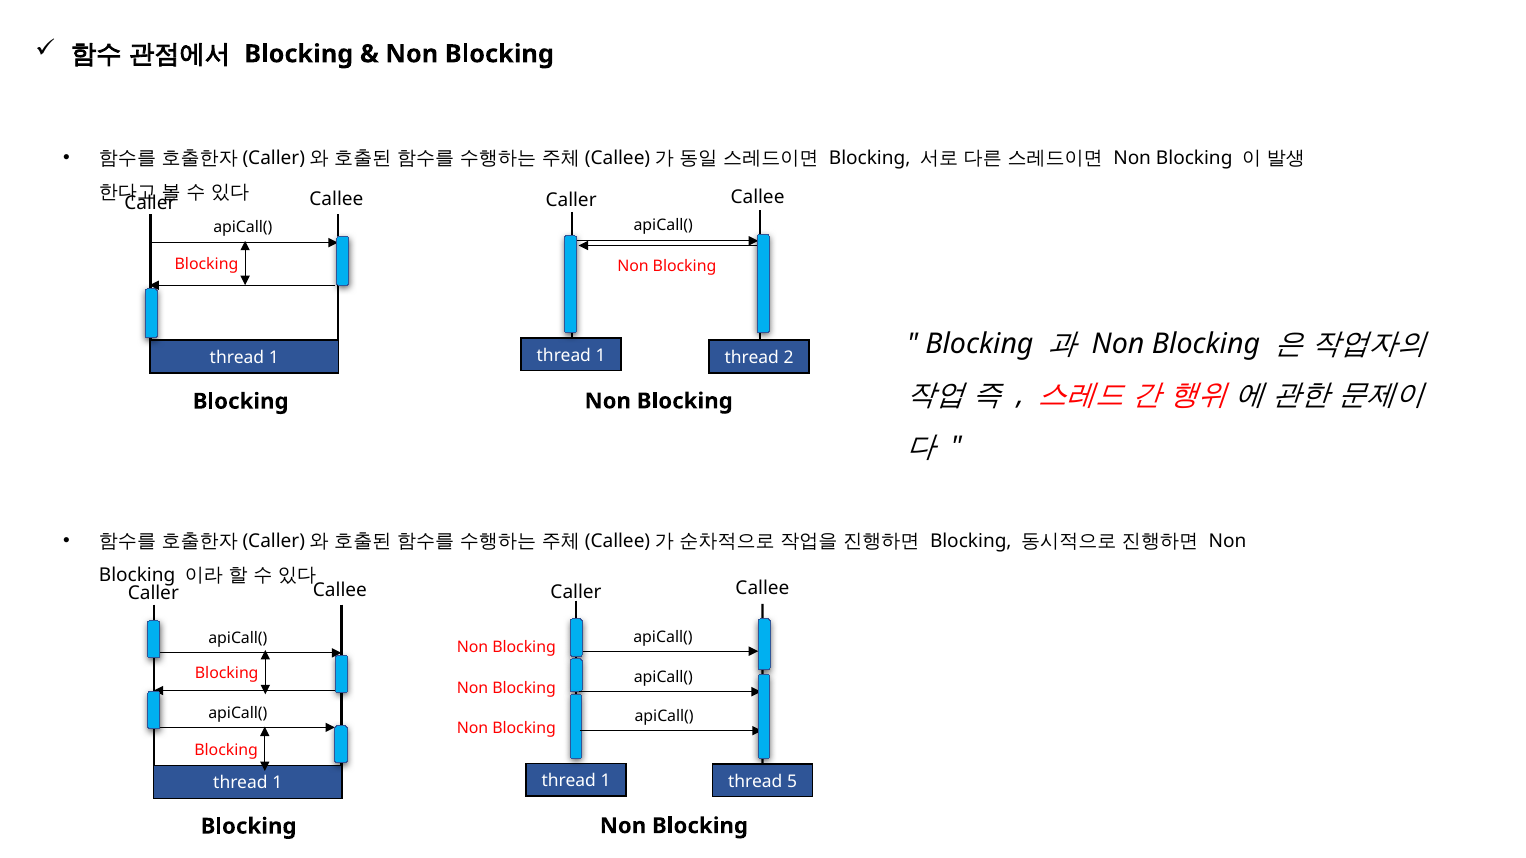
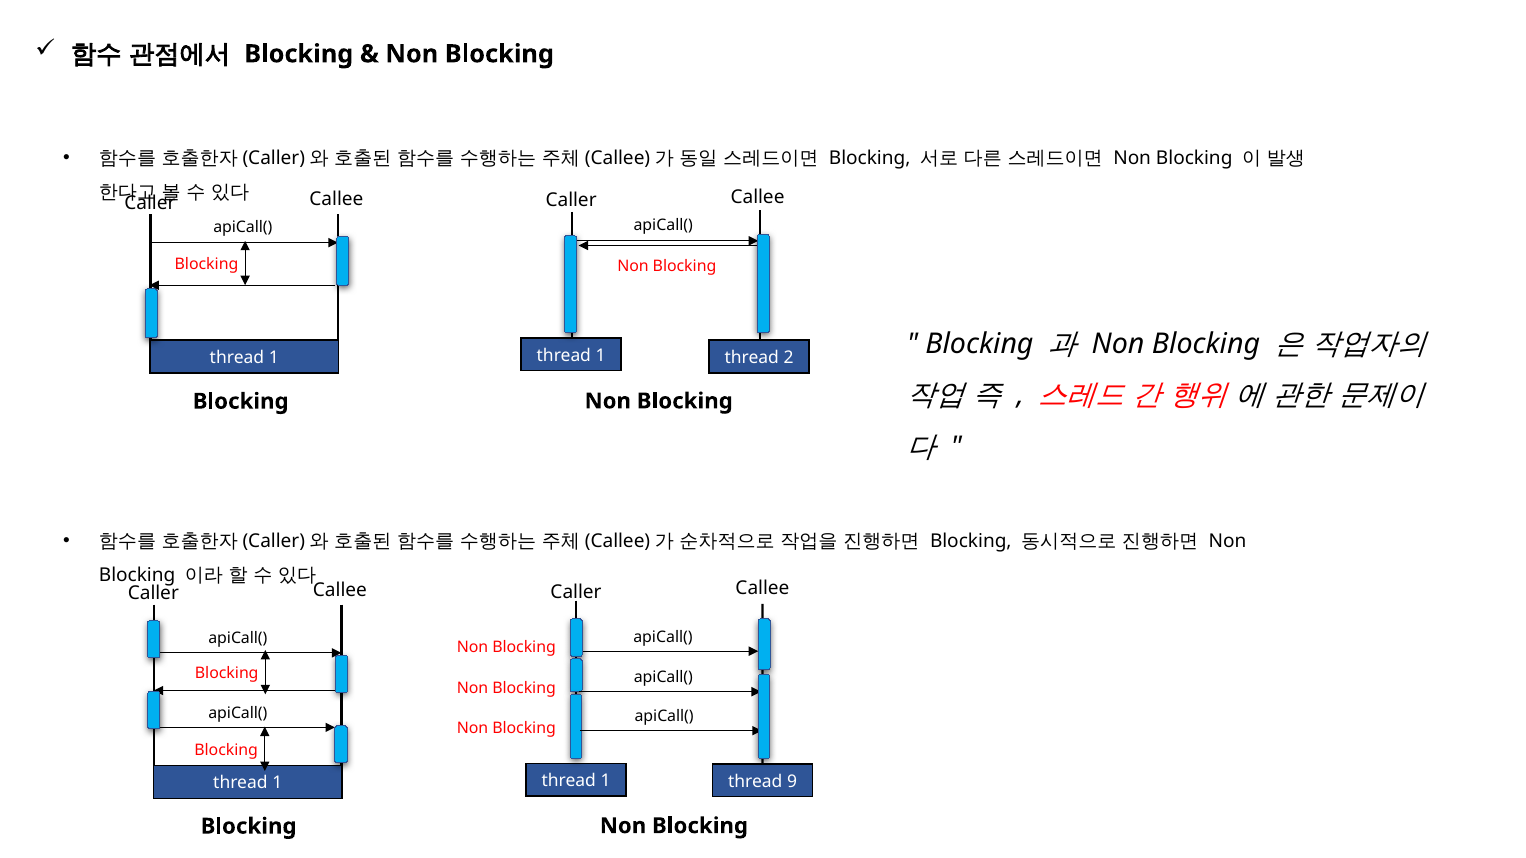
5: 5 -> 9 (792, 782)
